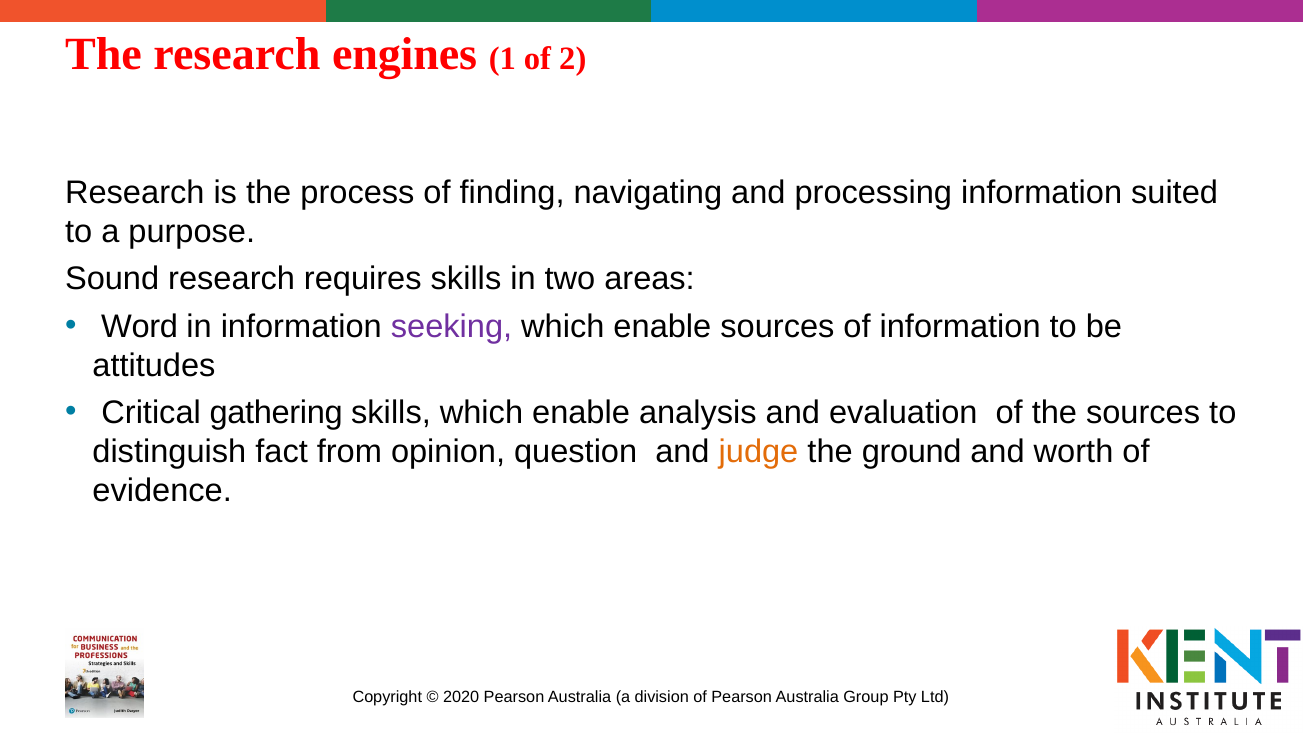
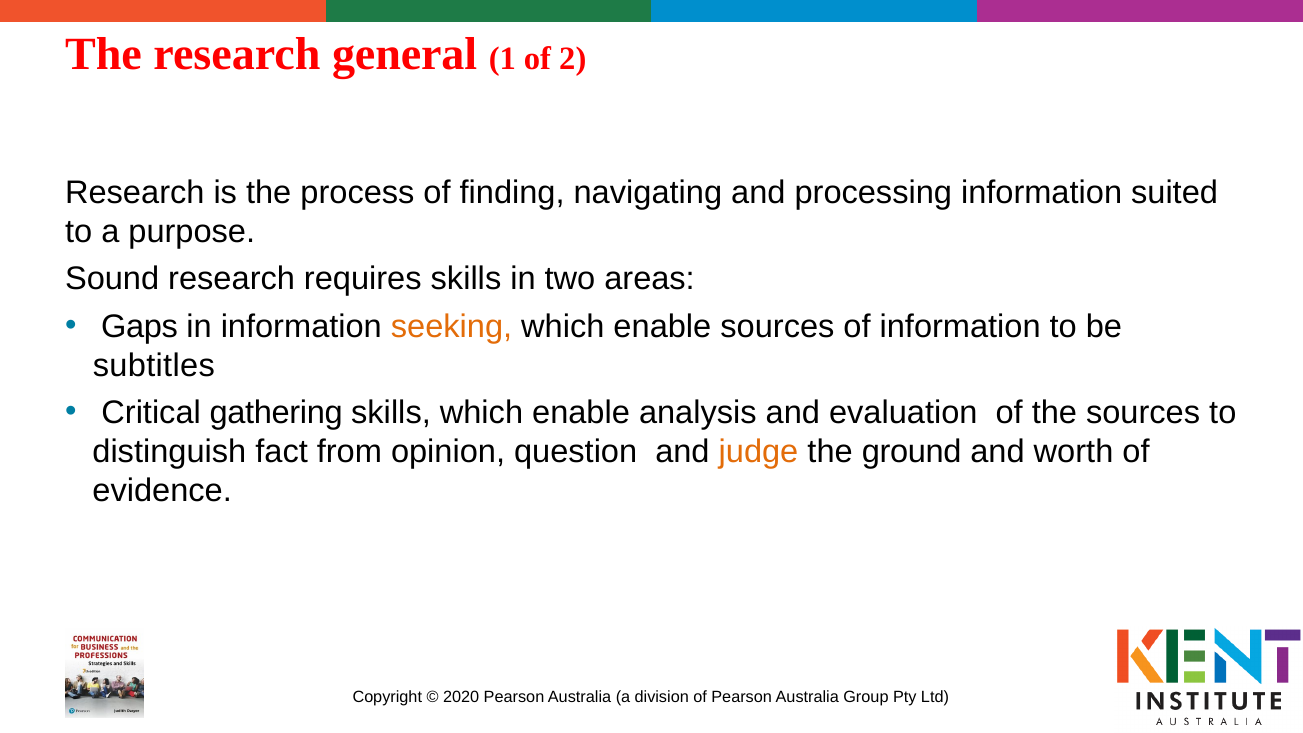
engines: engines -> general (405, 54)
Word: Word -> Gaps (140, 326)
seeking colour: purple -> orange (452, 326)
attitudes: attitudes -> subtitles (154, 366)
